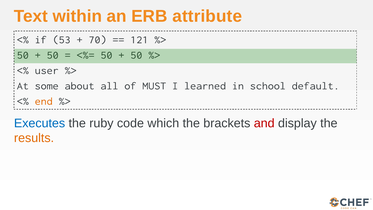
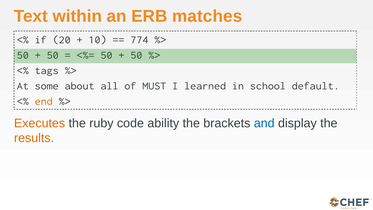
attribute: attribute -> matches (207, 16)
53: 53 -> 20 (62, 40)
70: 70 -> 10 (97, 40)
121: 121 -> 774 (139, 40)
user: user -> tags (47, 70)
Executes colour: blue -> orange (40, 123)
which: which -> ability (163, 123)
and colour: red -> blue (264, 123)
